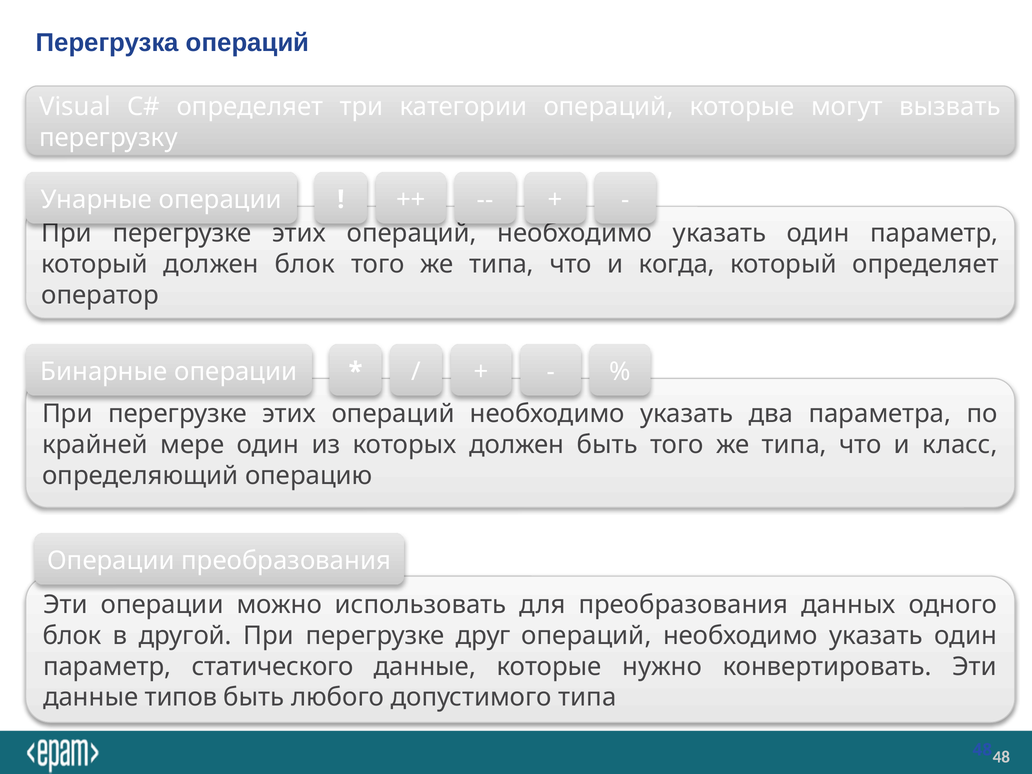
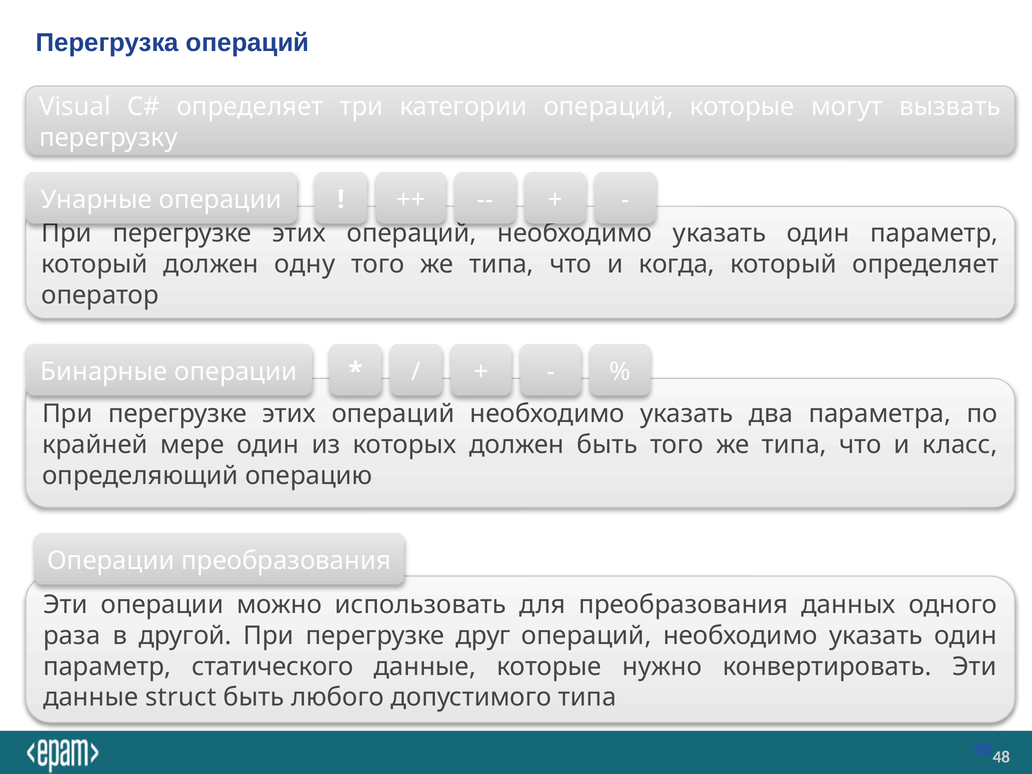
должен блок: блок -> одну (305, 264)
блок: блок -> раза (72, 636)
типов: типов -> struct (181, 697)
